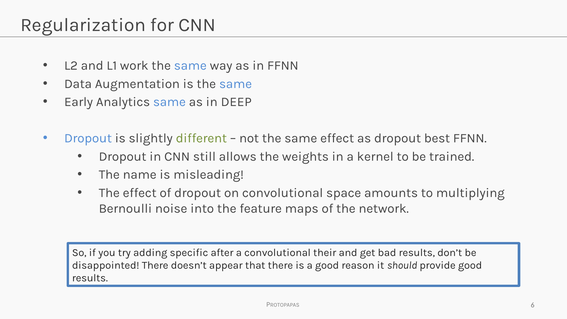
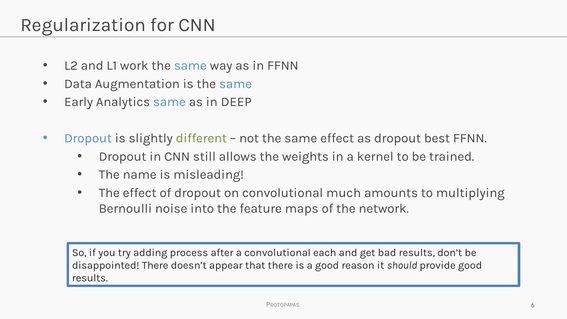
space: space -> much (344, 193)
specific: specific -> process (189, 252)
their: their -> each (325, 252)
